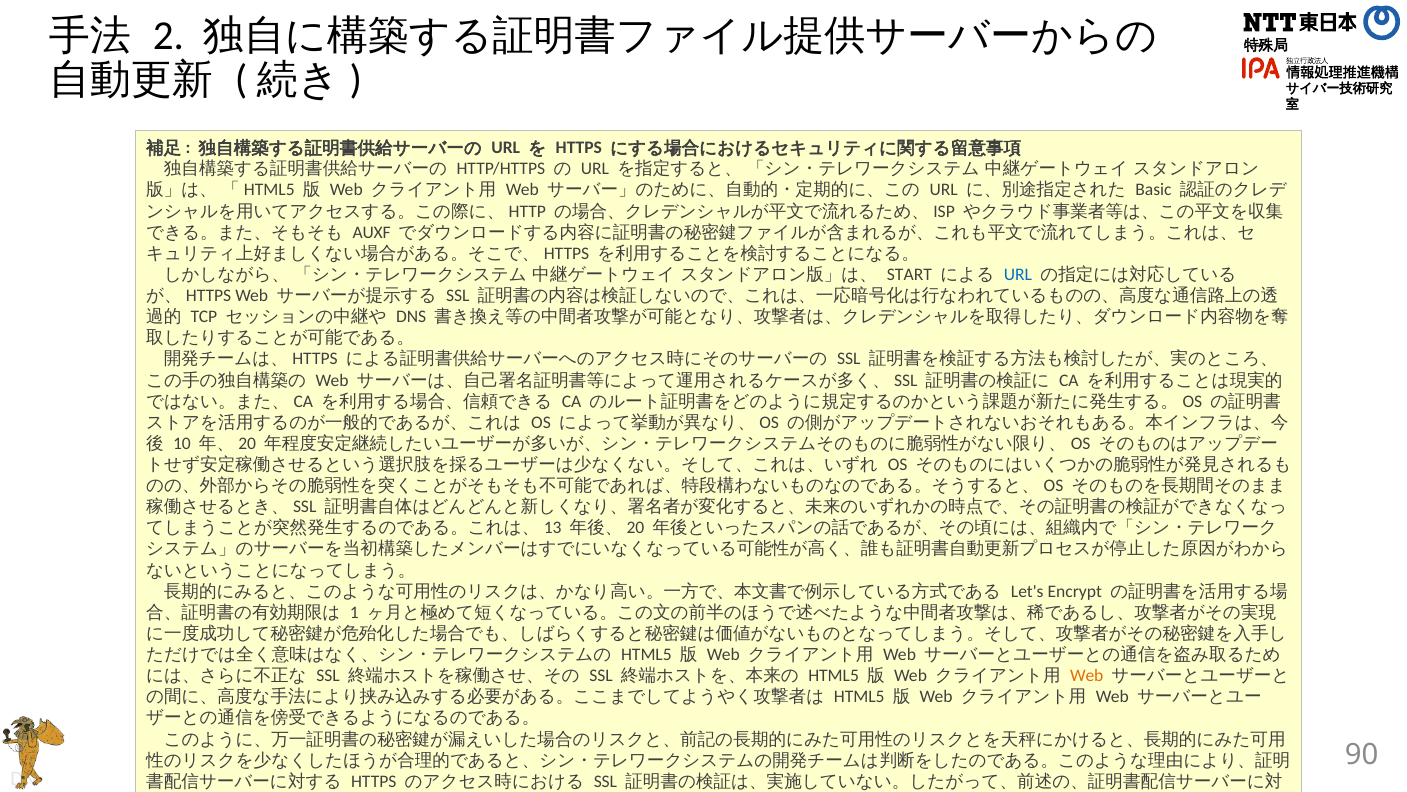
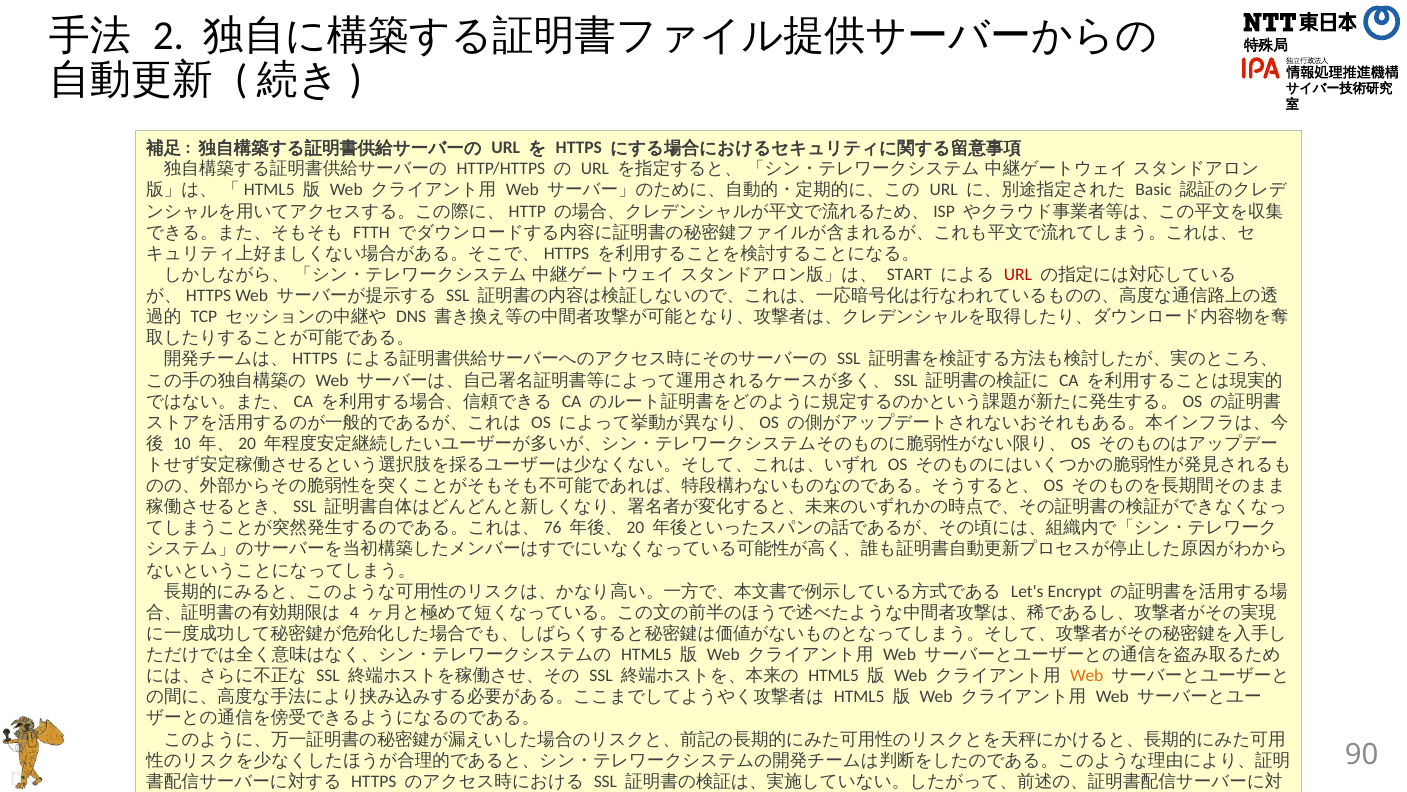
AUXF: AUXF -> FTTH (371, 232)
URL colour: blue -> red (1018, 274)
13: 13 -> 76 (553, 528)
1: 1 -> 4 (354, 612)
